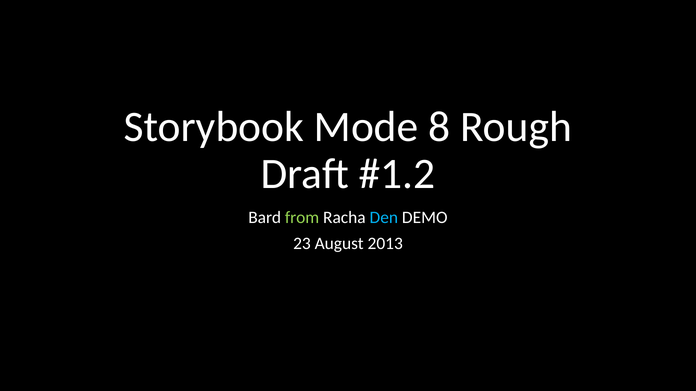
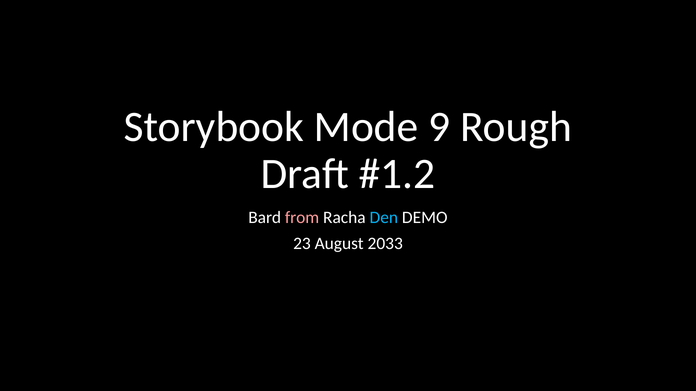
8: 8 -> 9 (439, 127)
from colour: light green -> pink (302, 218)
2013: 2013 -> 2033 (385, 244)
